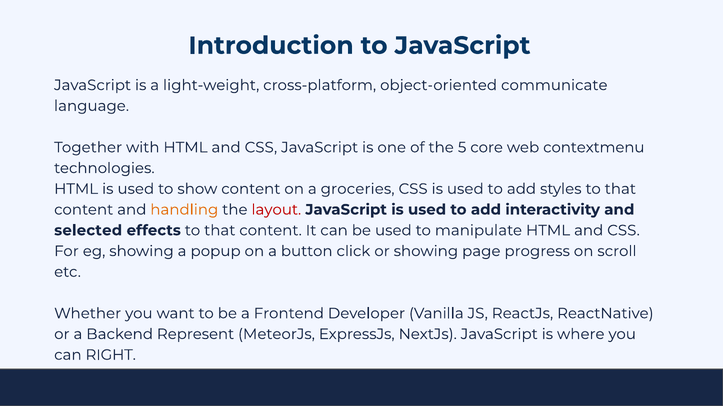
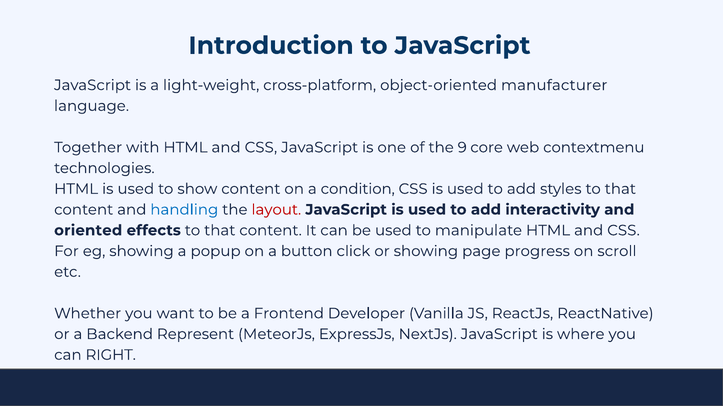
communicate: communicate -> manufacturer (554, 85)
5: 5 -> 9 (462, 148)
groceries: groceries -> condition (358, 189)
handling colour: orange -> blue (184, 210)
selected: selected -> oriented (88, 231)
